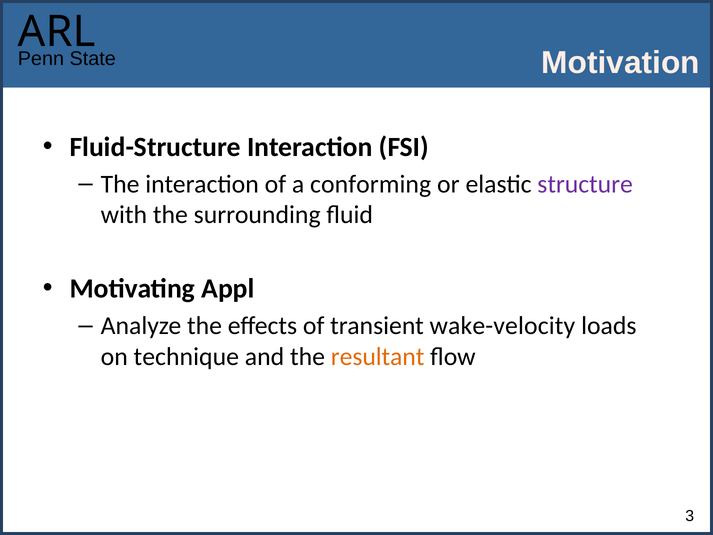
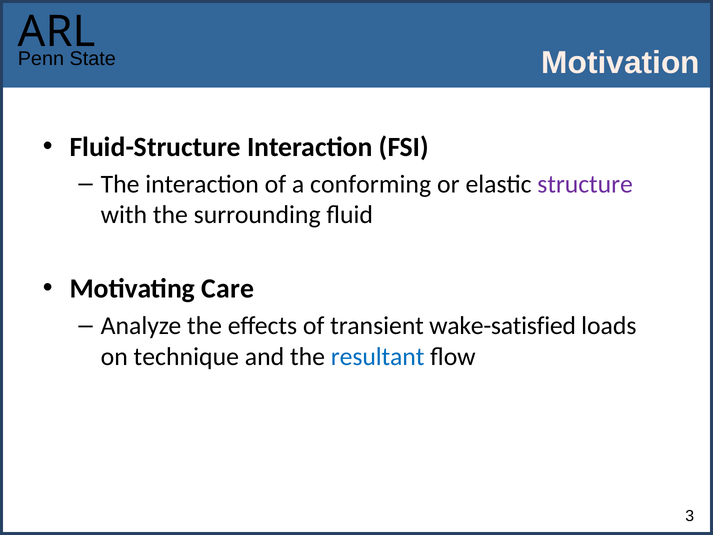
Appl: Appl -> Care (228, 289)
wake-velocity: wake-velocity -> wake-satisfied (503, 326)
resultant colour: orange -> blue (378, 357)
